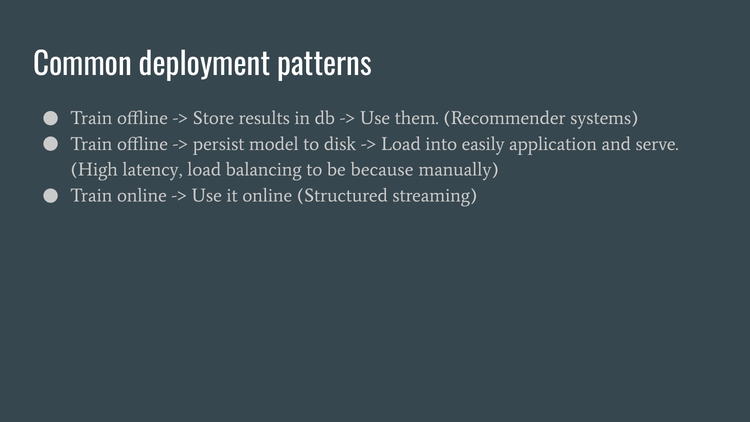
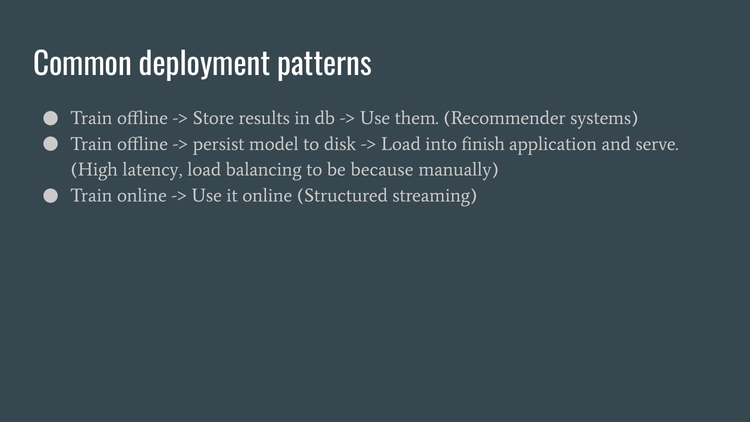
easily: easily -> finish (483, 144)
